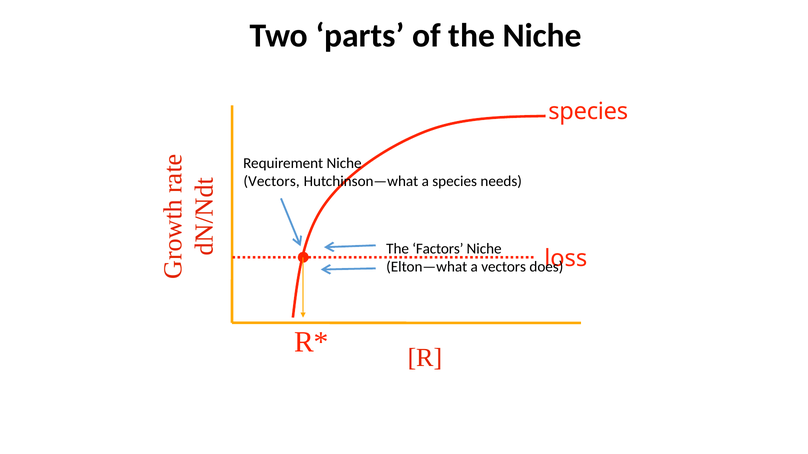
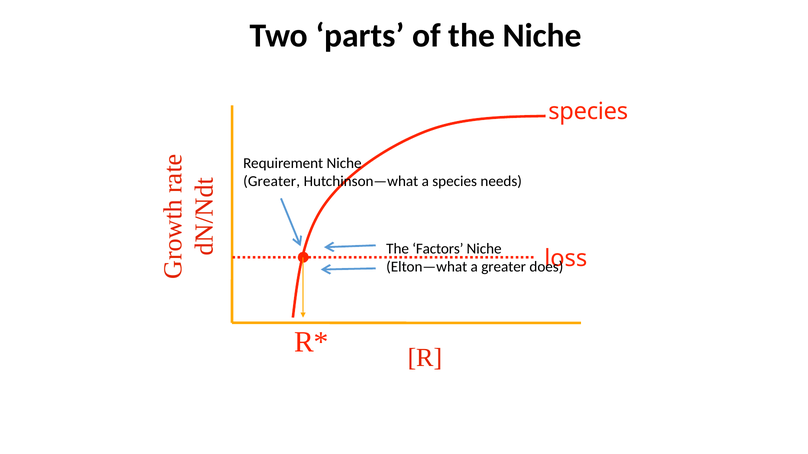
Vectors: Vectors -> Greater (272, 181)
a vectors: vectors -> greater (504, 267)
